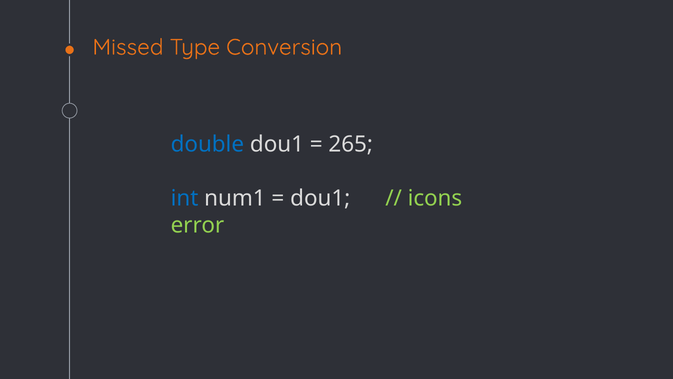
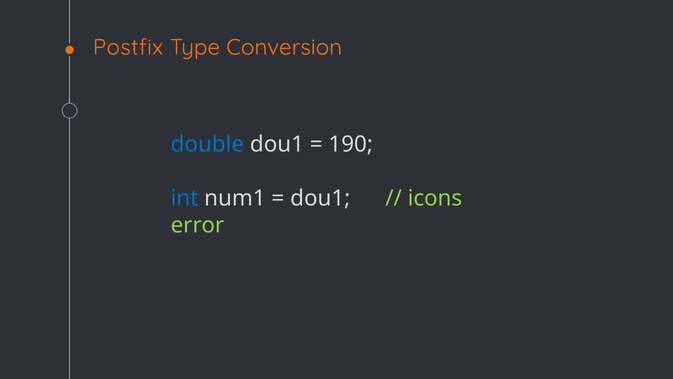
Missed: Missed -> Postfix (128, 47)
265: 265 -> 190 (351, 144)
